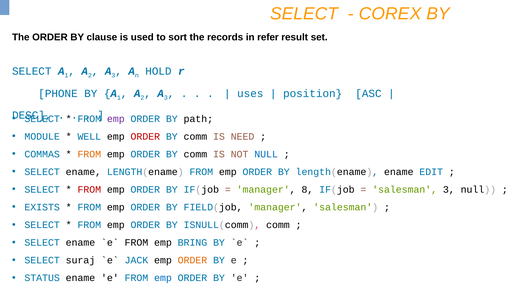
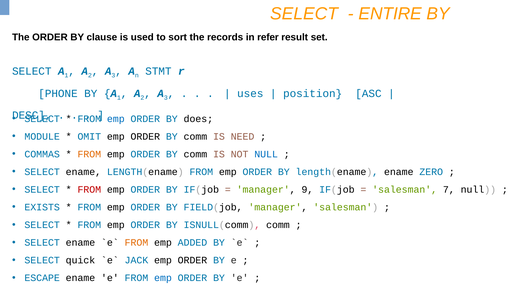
COREX: COREX -> ENTIRE (390, 14)
HOLD: HOLD -> STMT (158, 71)
emp colour: purple -> blue (116, 119)
path: path -> does (198, 119)
WELL: WELL -> OMIT (89, 136)
ORDER colour: red -> black (145, 136)
EDIT: EDIT -> ZERO (431, 172)
8: 8 -> 9 (307, 189)
salesman 3: 3 -> 7 (449, 189)
FROM colour: black -> orange (136, 242)
BRING: BRING -> ADDED (192, 242)
suraj: suraj -> quick (80, 260)
ORDER colour: orange -> black (192, 260)
STATUS: STATUS -> ESCAPE (42, 278)
